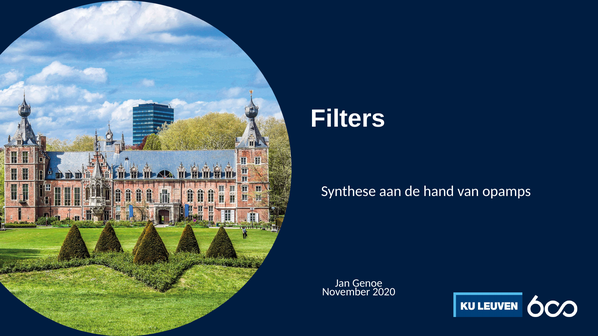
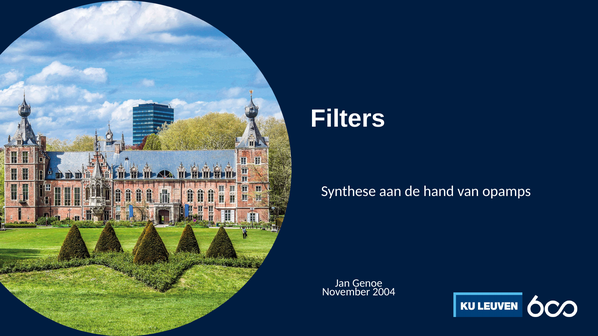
2020: 2020 -> 2004 (384, 292)
